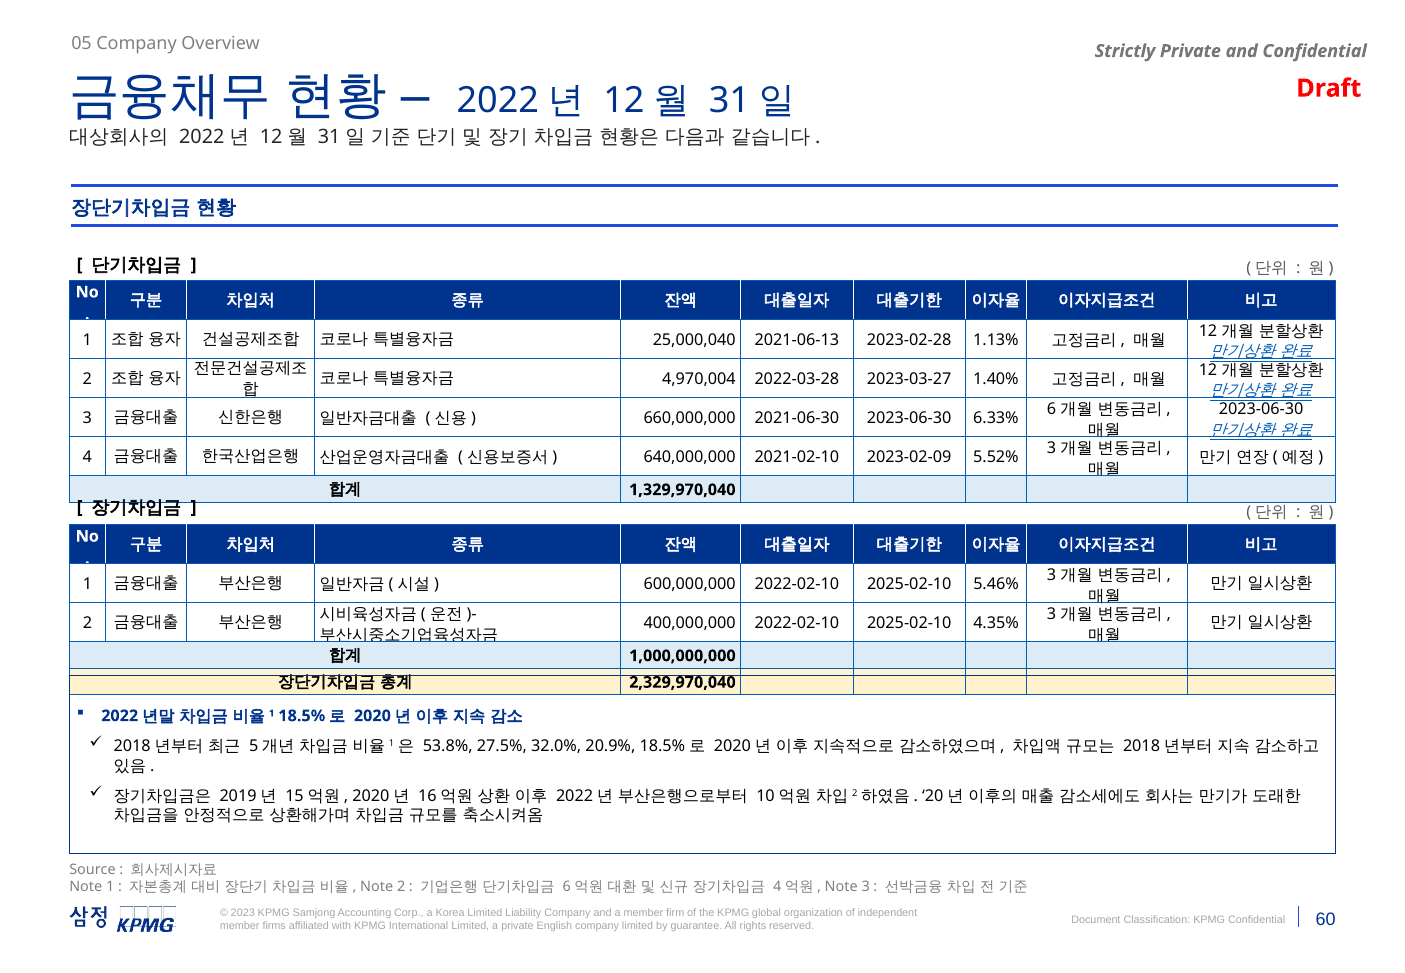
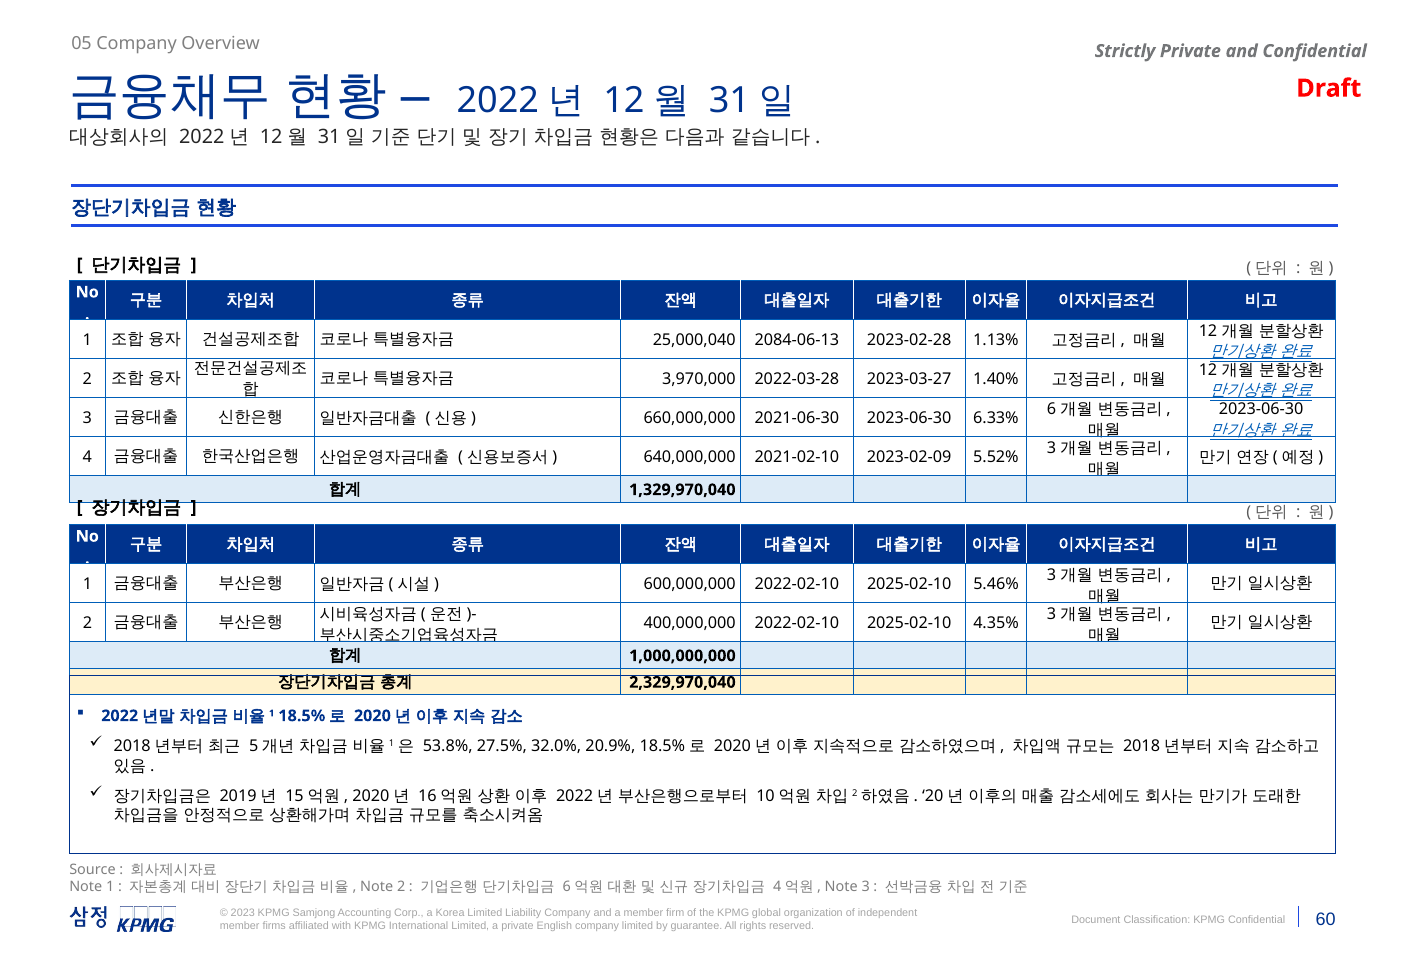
2021-06-13: 2021-06-13 -> 2084-06-13 (797, 340)
4,970,004: 4,970,004 -> 3,970,000 (699, 379)
